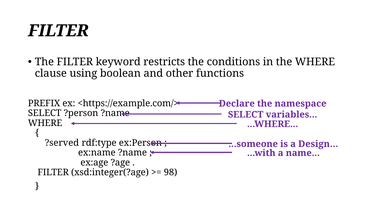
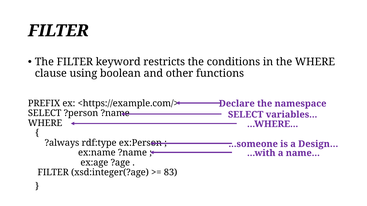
?served: ?served -> ?always (62, 143)
98: 98 -> 83 (171, 173)
